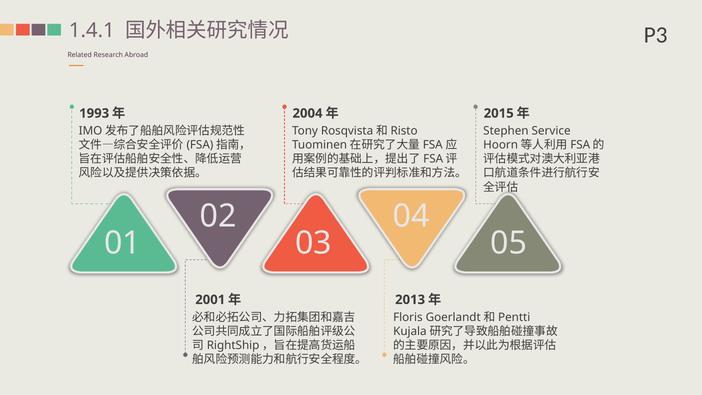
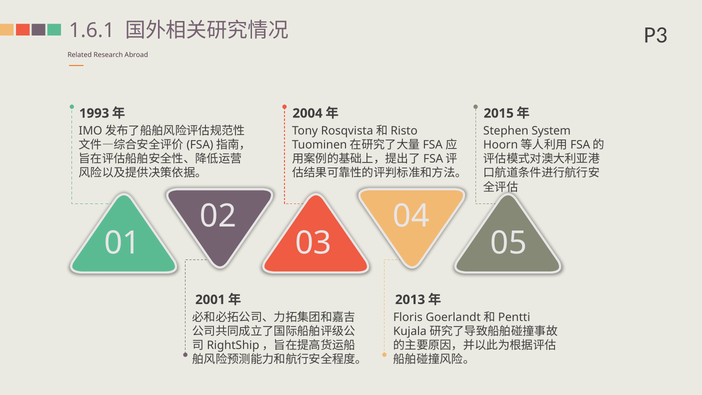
1.4.1: 1.4.1 -> 1.6.1 (92, 31)
Service: Service -> System (551, 131)
